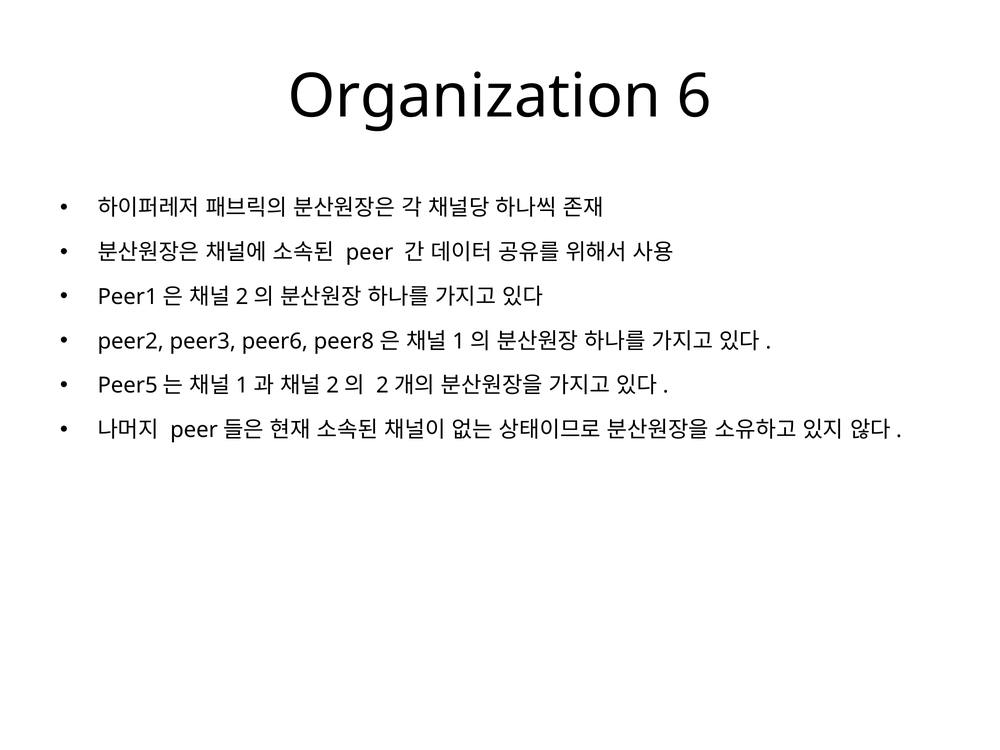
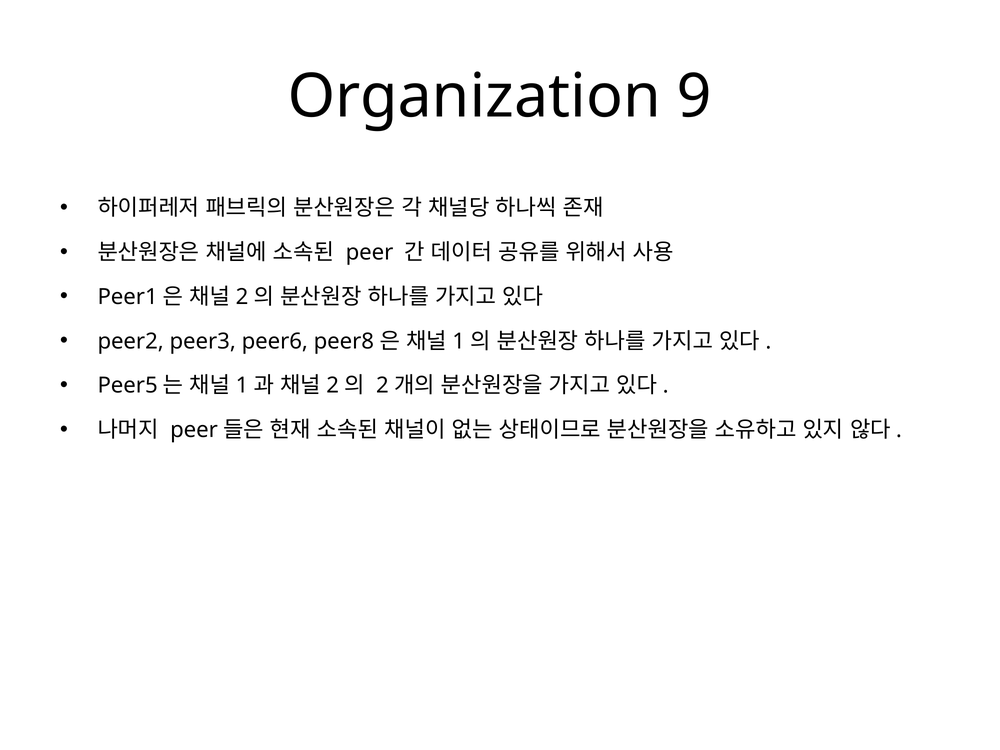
6: 6 -> 9 (694, 97)
